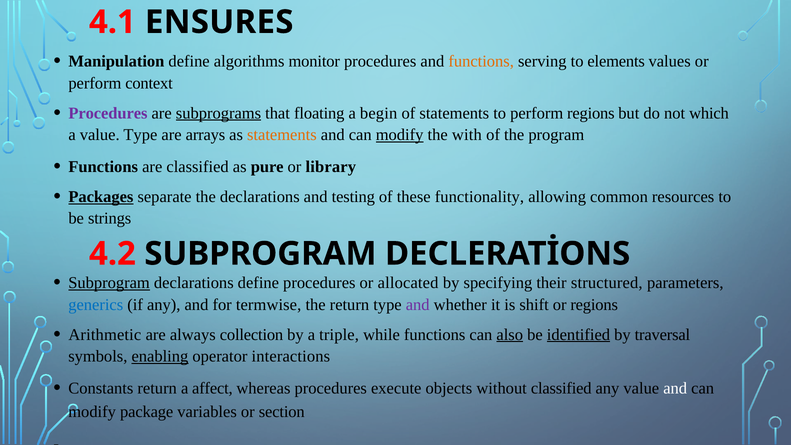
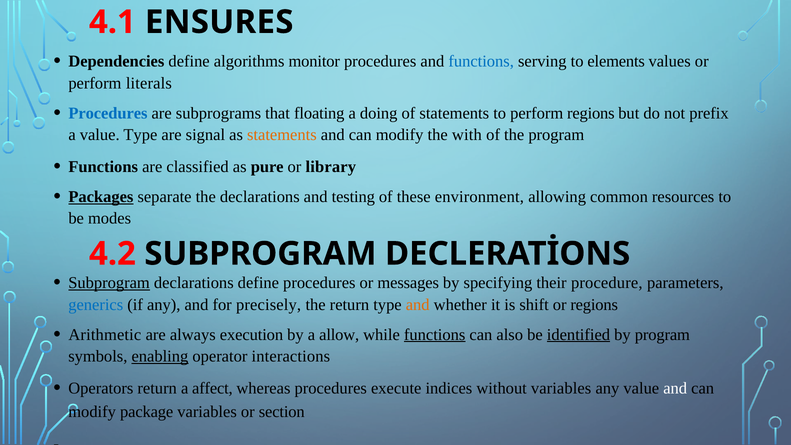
Manipulation: Manipulation -> Dependencies (116, 61)
functions colour: orange -> blue (481, 61)
context: context -> literals (149, 83)
Procedures colour: purple -> blue (108, 113)
subprograms underline: present -> none (218, 113)
begin: begin -> doing (379, 113)
which: which -> prefix (709, 113)
arrays: arrays -> signal (205, 135)
modify underline: present -> none (400, 135)
functionality: functionality -> environment (479, 197)
strings: strings -> modes (110, 218)
allocated: allocated -> messages (408, 283)
structured: structured -> procedure (607, 283)
termwise: termwise -> precisely (269, 305)
and colour: purple -> orange (418, 305)
collection: collection -> execution (251, 335)
triple: triple -> allow (339, 335)
functions underline: none -> present (435, 335)
also underline: present -> none (510, 335)
by traversal: traversal -> program (662, 335)
Constants: Constants -> Operators (101, 388)
objects: objects -> indices (449, 388)
without classified: classified -> variables (561, 388)
